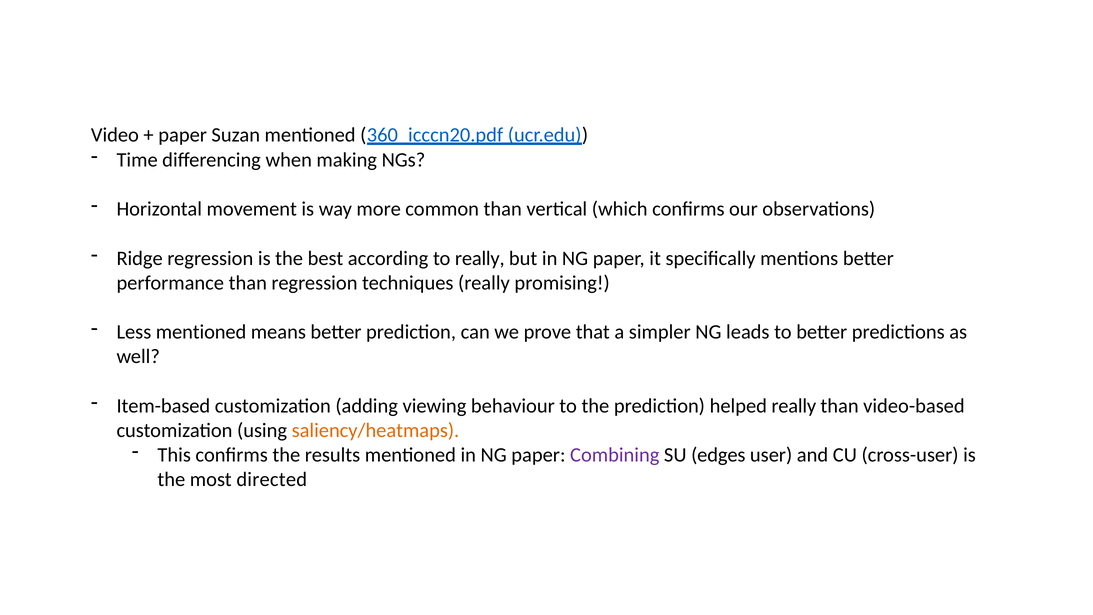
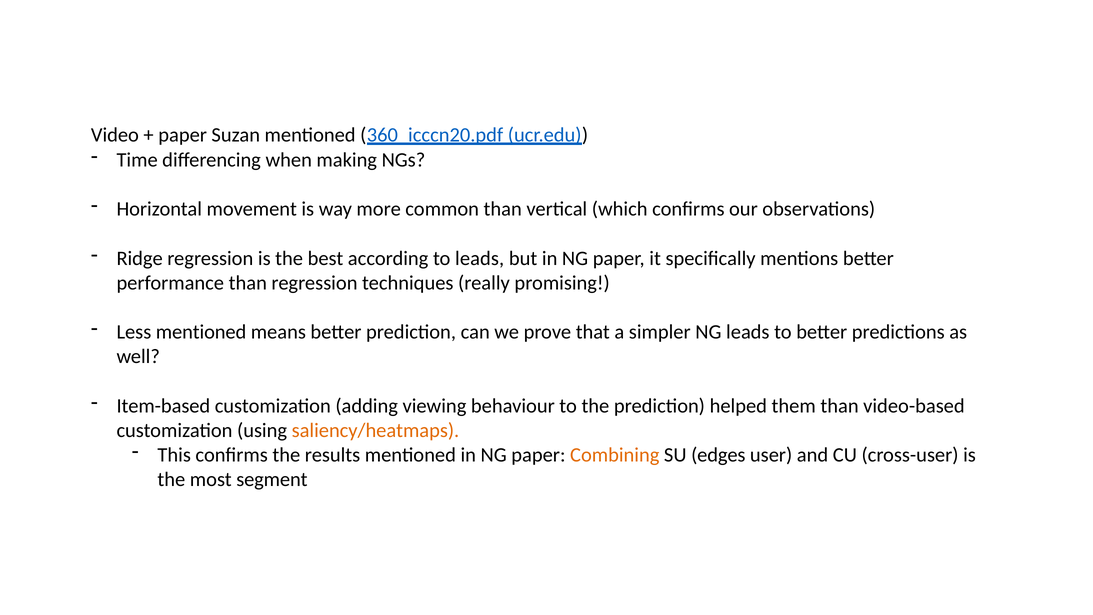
to really: really -> leads (480, 258)
helped really: really -> them (794, 406)
Combining colour: purple -> orange (615, 455)
directed: directed -> segment (272, 479)
